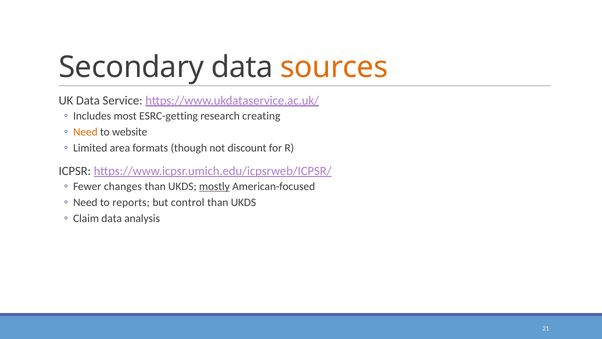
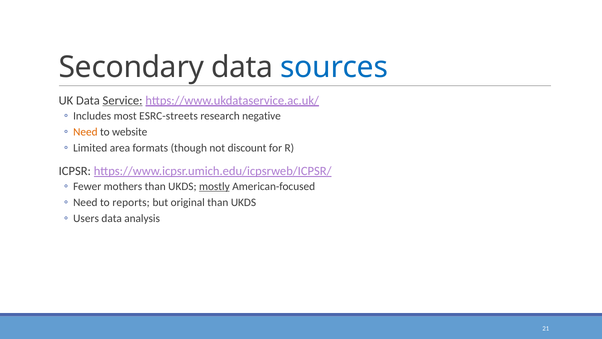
sources colour: orange -> blue (334, 67)
Service underline: none -> present (123, 100)
ESRC-getting: ESRC-getting -> ESRC-streets (169, 116)
creating: creating -> negative (261, 116)
changes: changes -> mothers (123, 186)
control: control -> original (188, 202)
Claim: Claim -> Users (86, 218)
